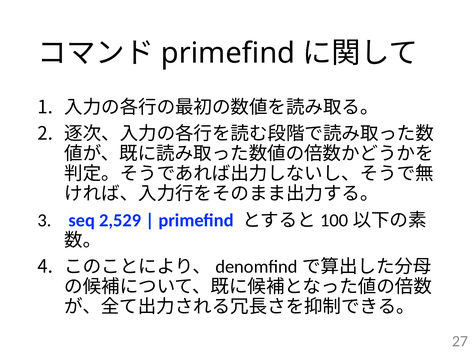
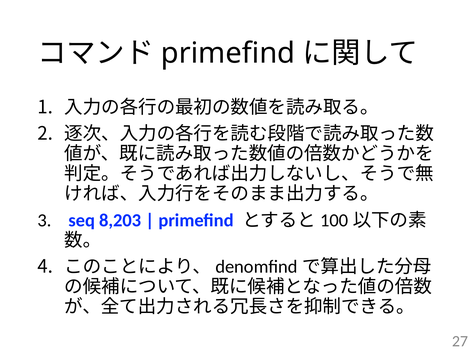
2,529: 2,529 -> 8,203 (120, 220)
